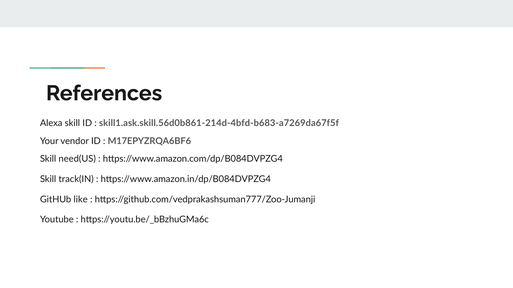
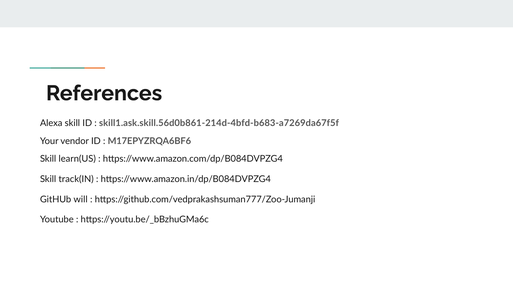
need(US: need(US -> learn(US (77, 159)
like: like -> will (81, 200)
